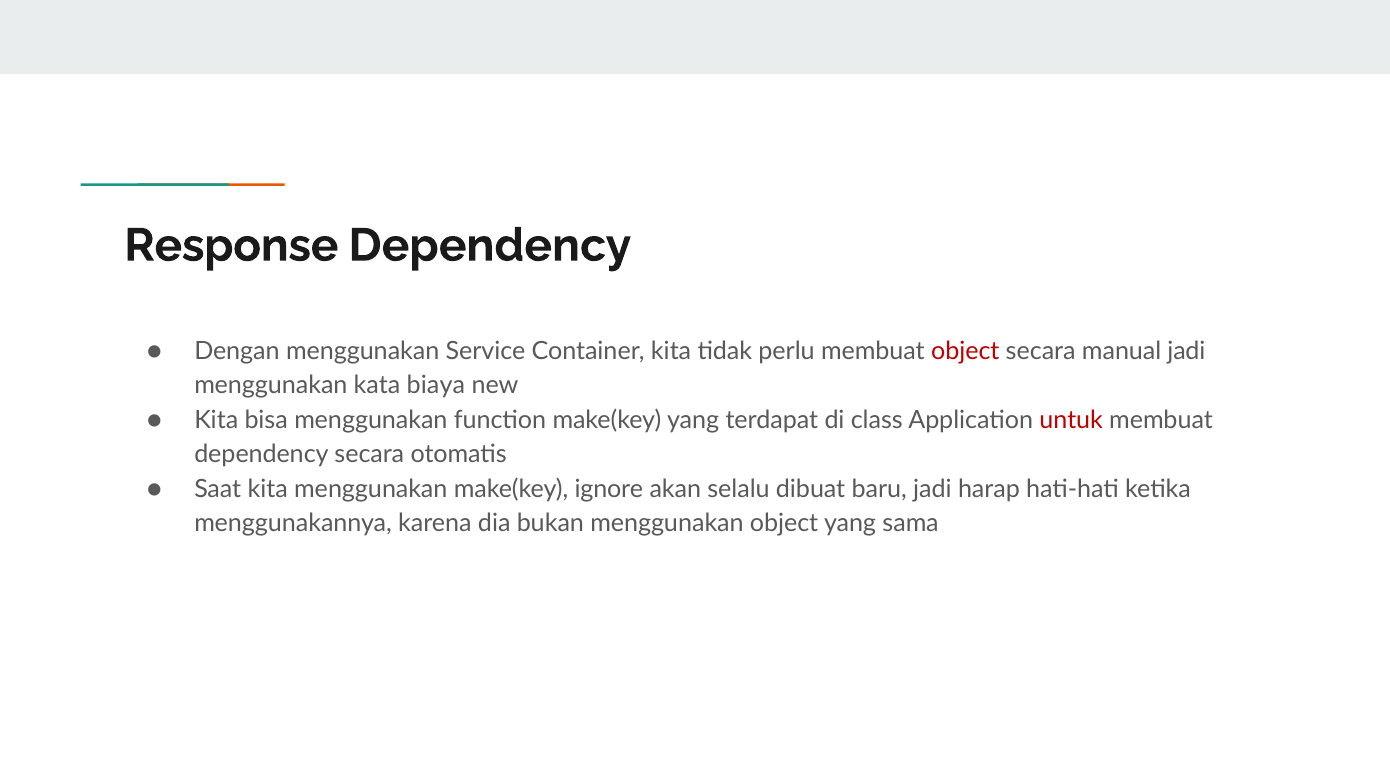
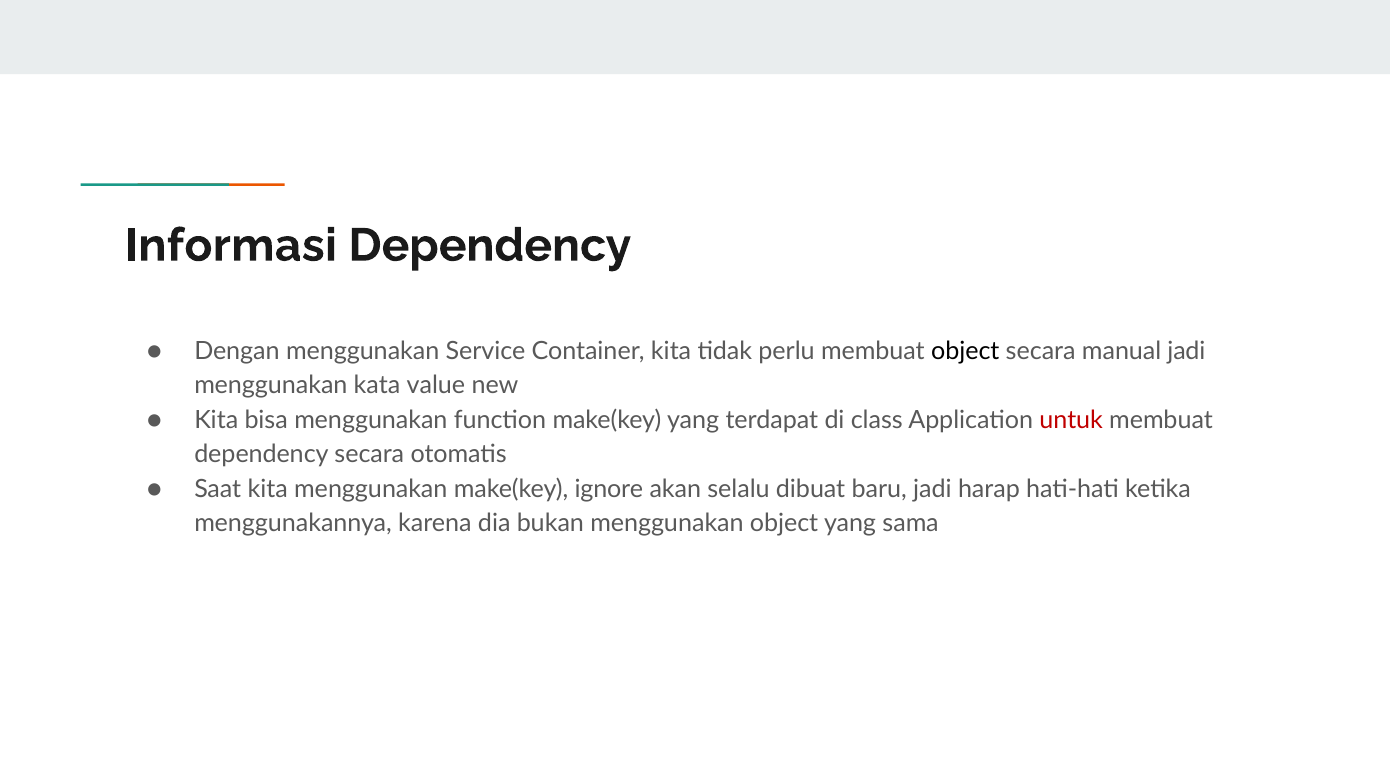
Response: Response -> Informasi (231, 245)
object colour: red -> black (965, 351)
biaya: biaya -> value (436, 386)
